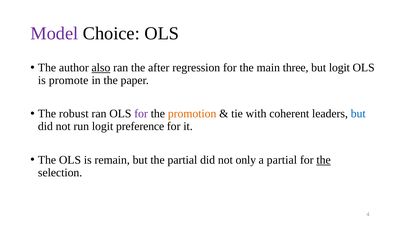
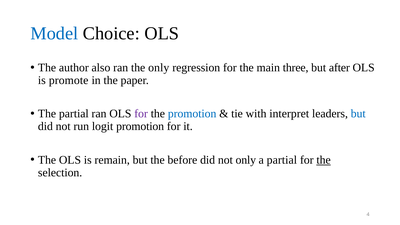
Model colour: purple -> blue (54, 34)
also underline: present -> none (101, 68)
the after: after -> only (159, 68)
but logit: logit -> after (339, 68)
The robust: robust -> partial (74, 114)
promotion colour: orange -> blue (192, 114)
coherent: coherent -> interpret (289, 114)
logit preference: preference -> promotion (140, 126)
the partial: partial -> before (182, 160)
